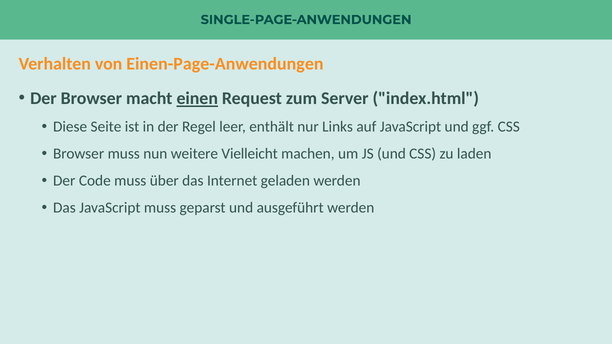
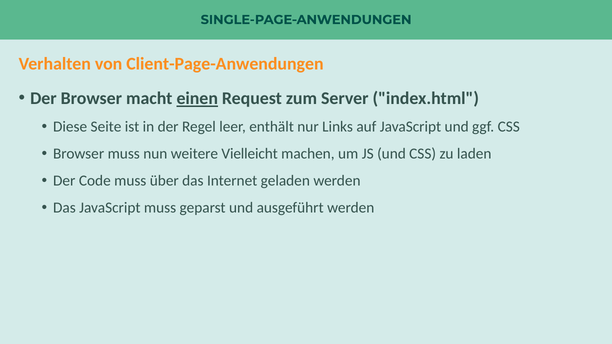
Einen-Page-Anwendungen: Einen-Page-Anwendungen -> Client-Page-Anwendungen (225, 64)
